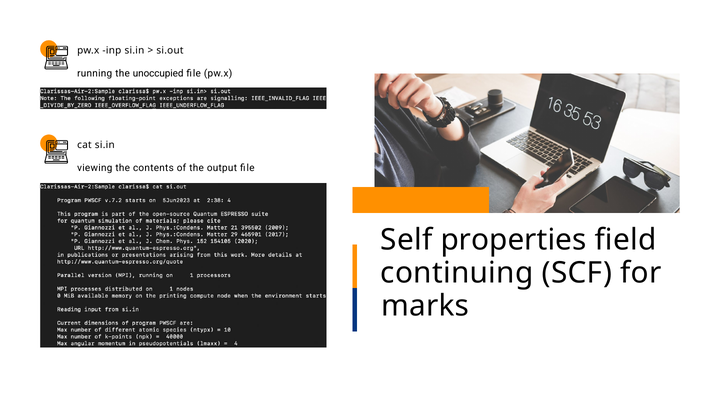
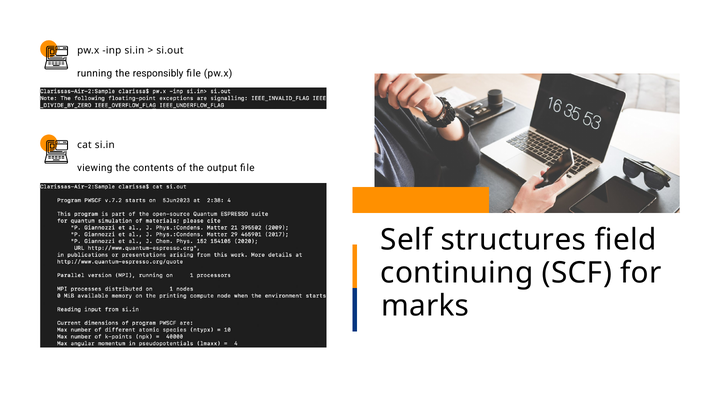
unoccupied: unoccupied -> responsibly (158, 74)
properties: properties -> structures (513, 240)
